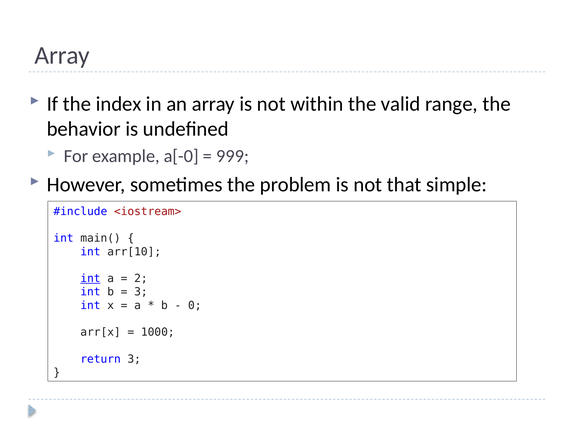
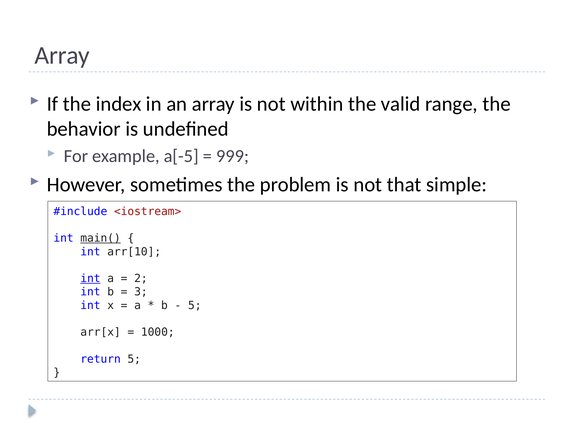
a[-0: a[-0 -> a[-5 (181, 156)
main( underline: none -> present (101, 238)
0: 0 -> 5 (195, 305)
return 3: 3 -> 5 (134, 359)
